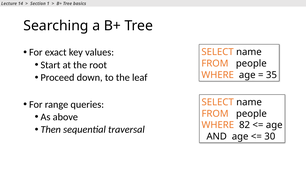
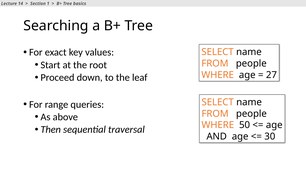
35: 35 -> 27 (271, 75)
82: 82 -> 50 (245, 125)
